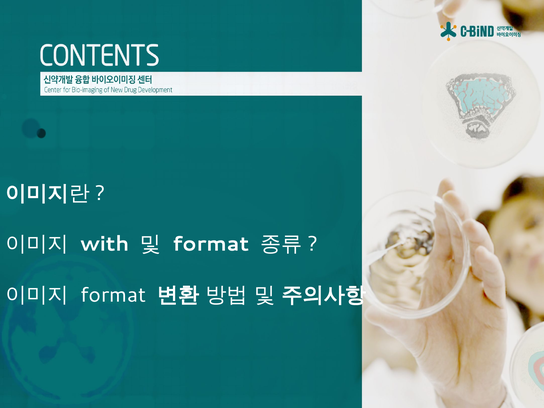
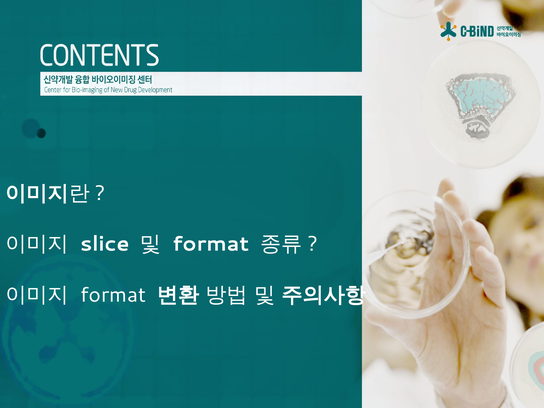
with: with -> slice (105, 244)
